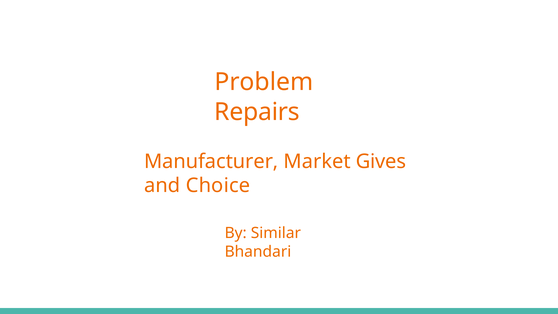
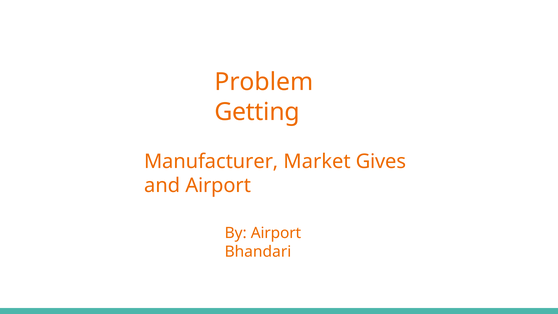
Repairs: Repairs -> Getting (257, 112)
and Choice: Choice -> Airport (218, 186)
By Similar: Similar -> Airport (276, 233)
